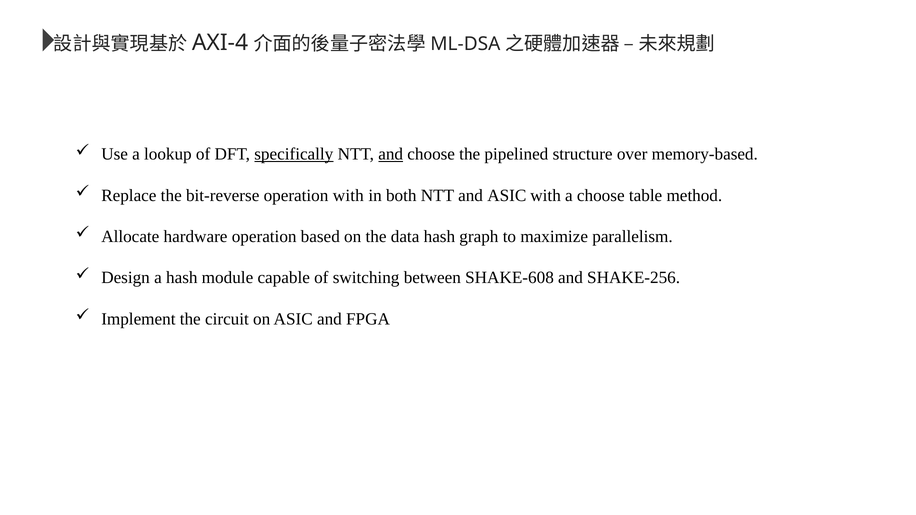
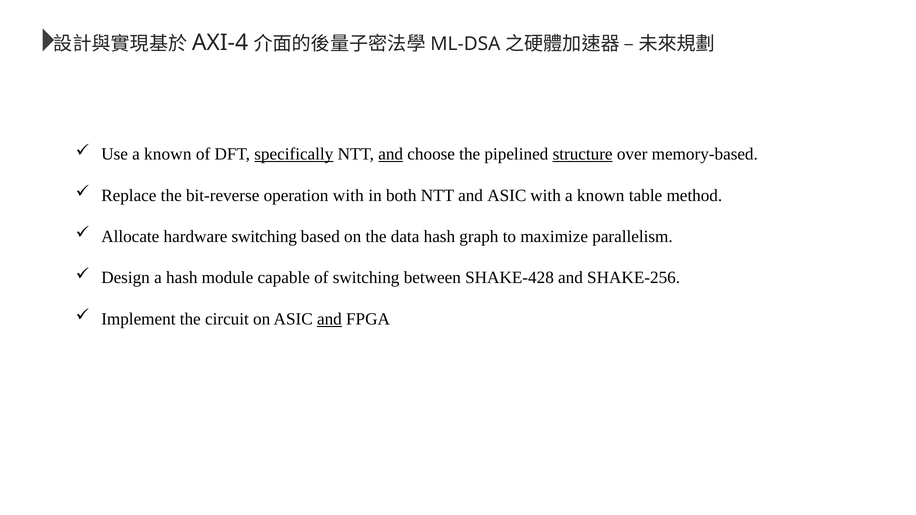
Use a lookup: lookup -> known (168, 154)
structure underline: none -> present (583, 154)
with a choose: choose -> known (601, 195)
hardware operation: operation -> switching (264, 237)
SHAKE-608: SHAKE-608 -> SHAKE-428 (510, 278)
and underline: none -> present (329, 319)
